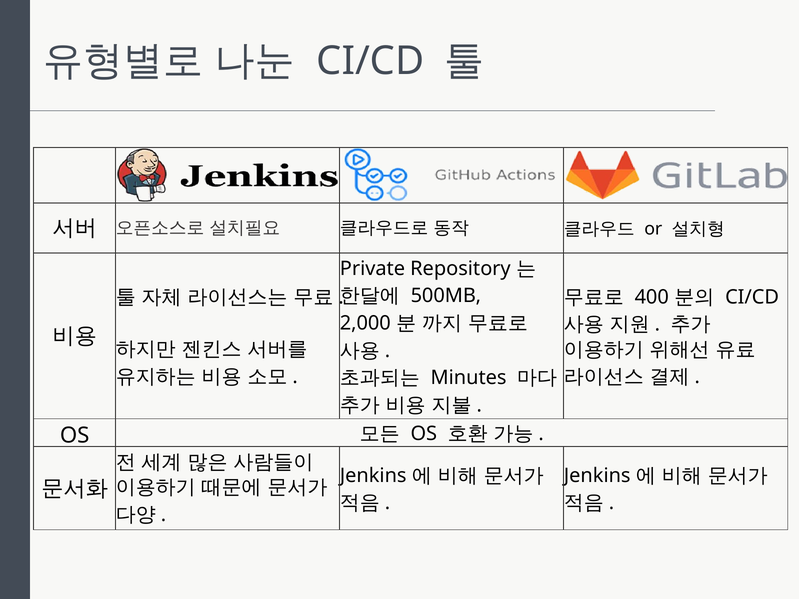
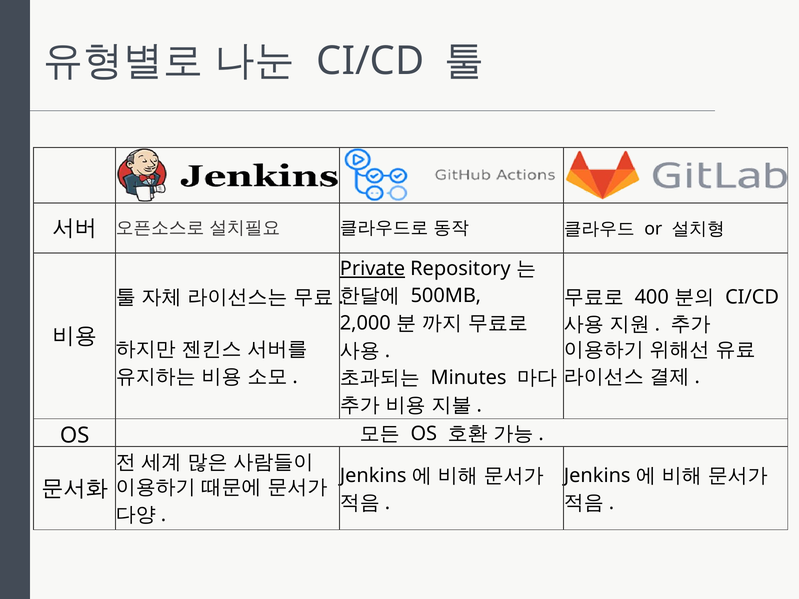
Private underline: none -> present (372, 269)
